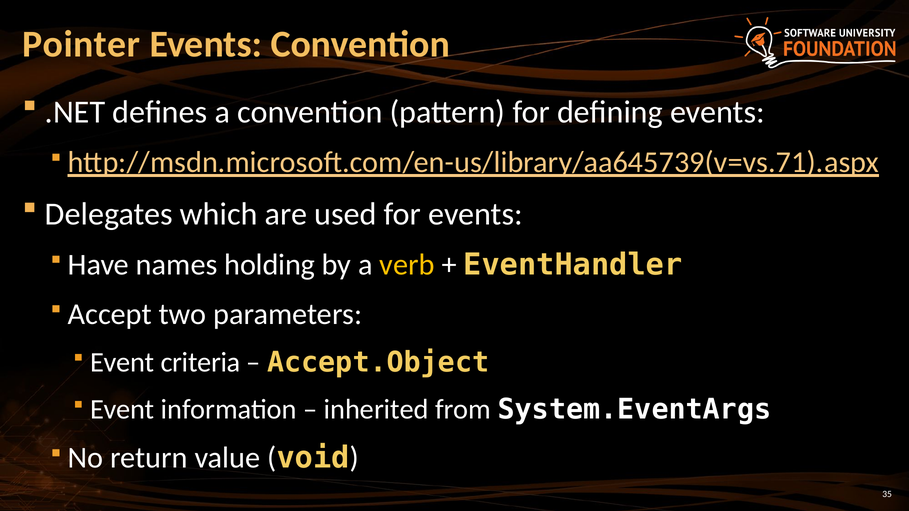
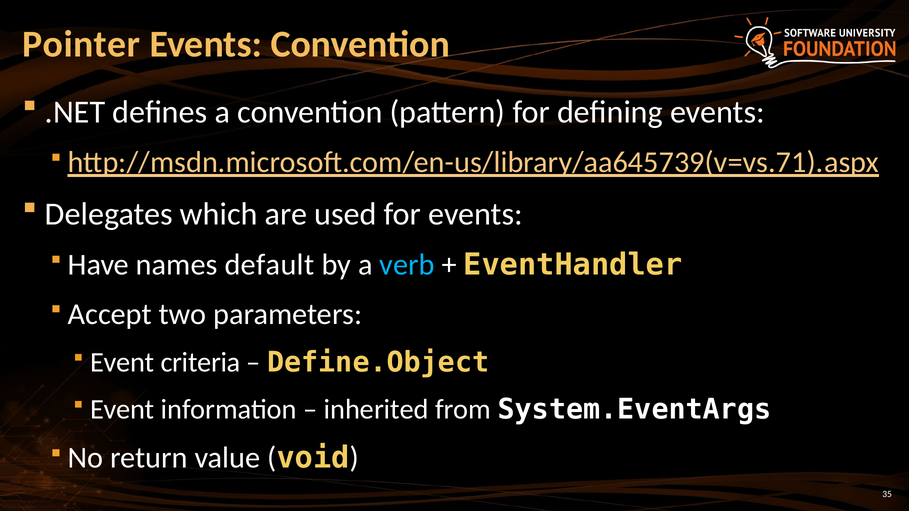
holding: holding -> default (270, 265)
verb colour: yellow -> light blue (407, 265)
Accept.Object: Accept.Object -> Define.Object (378, 363)
